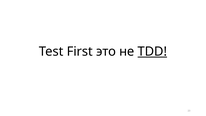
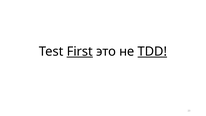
First underline: none -> present (80, 51)
